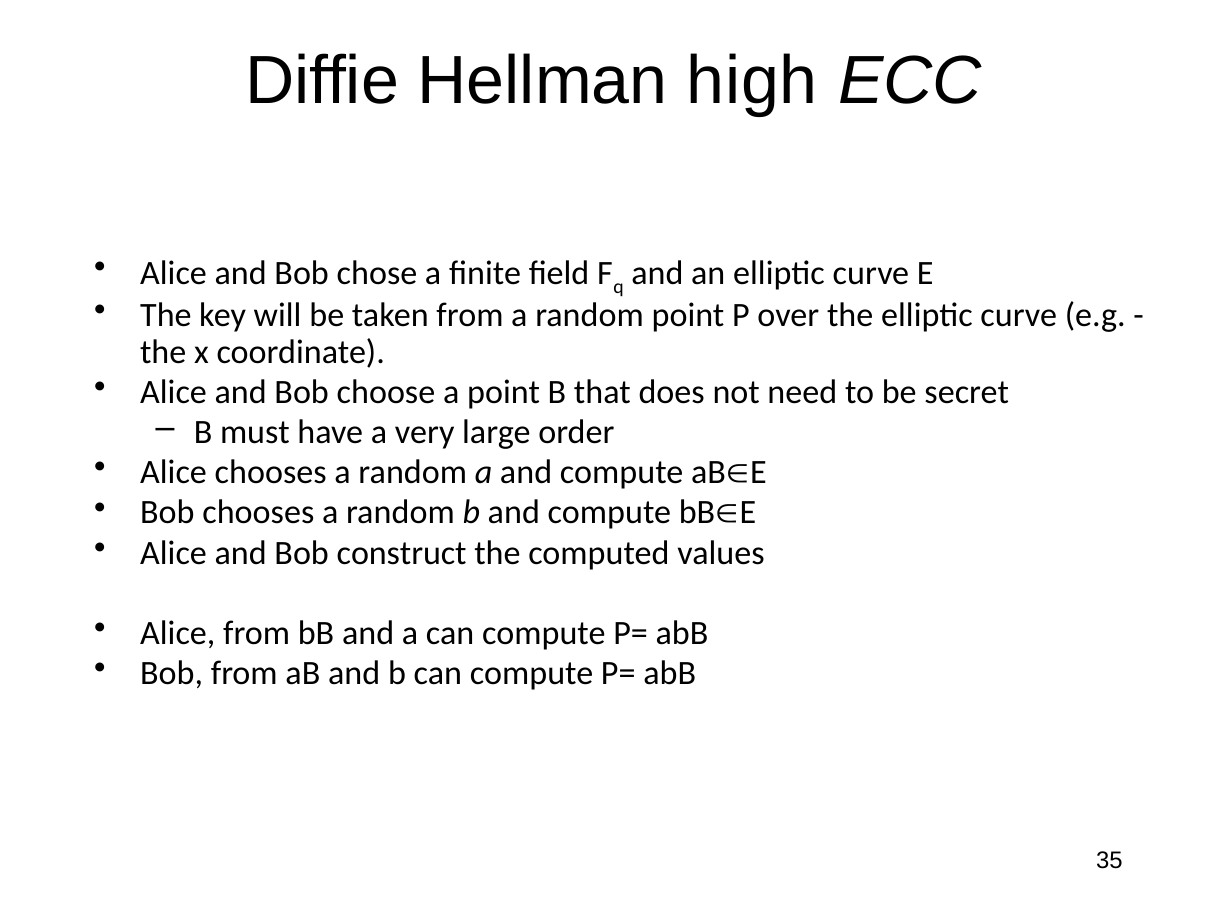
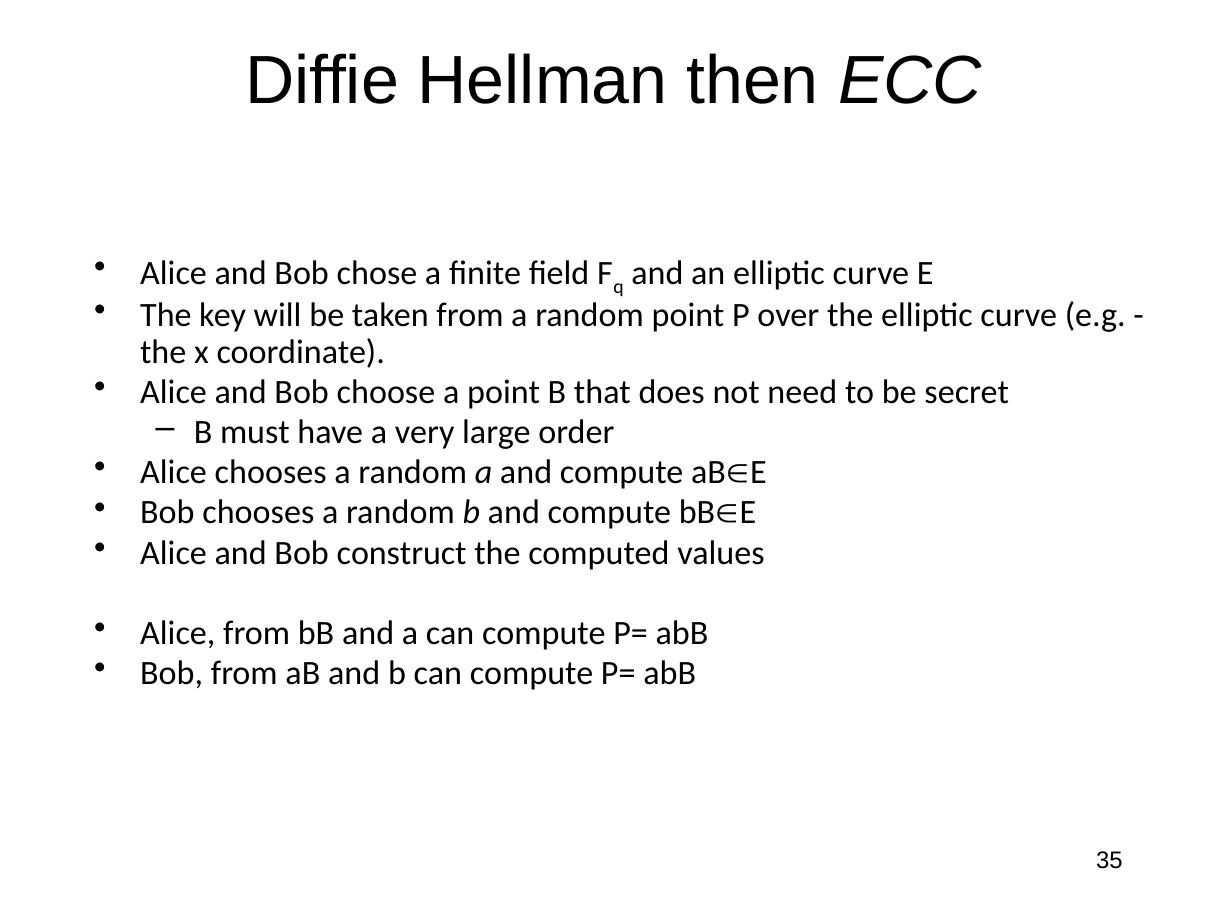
high: high -> then (753, 81)
